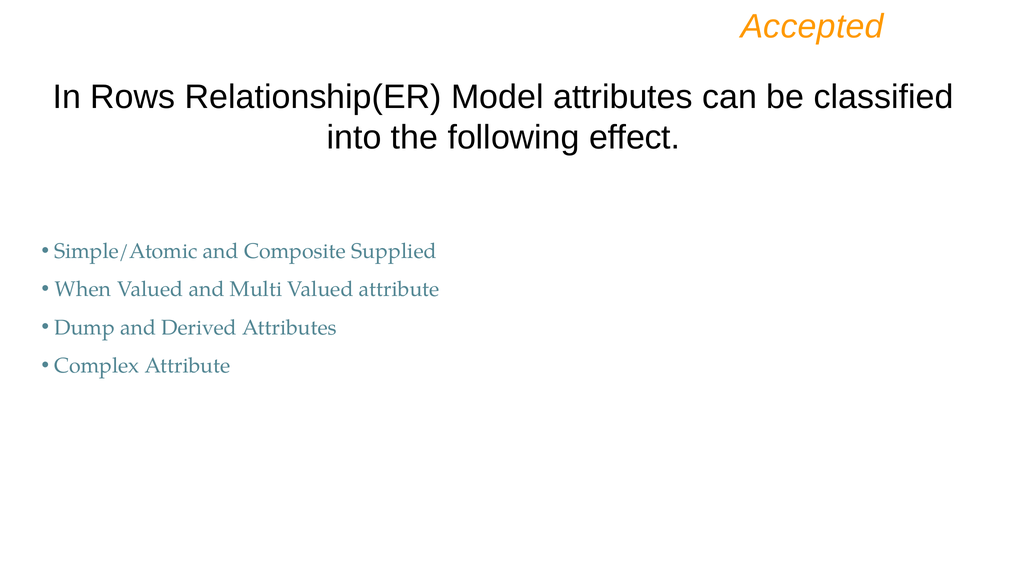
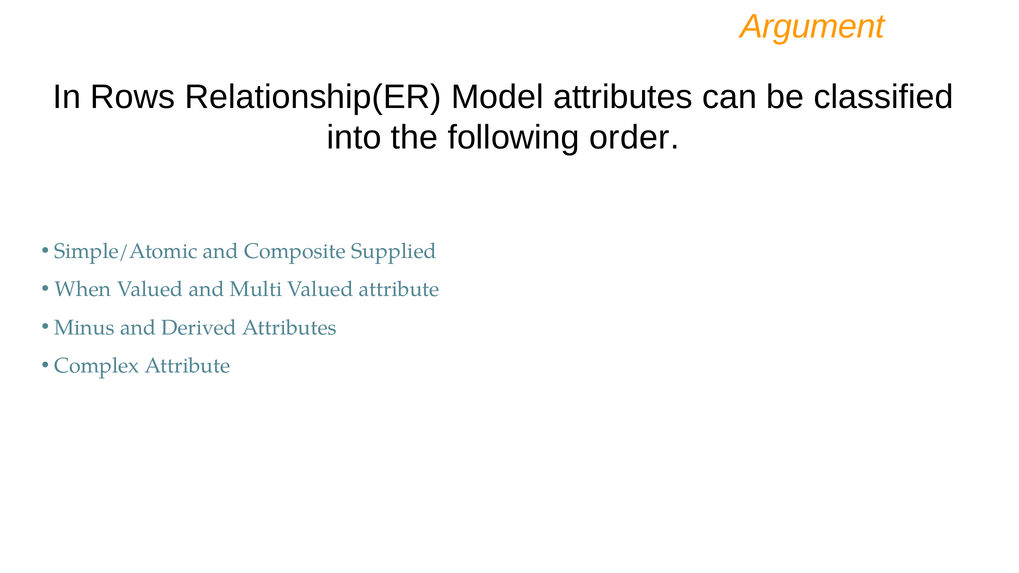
Accepted: Accepted -> Argument (812, 27)
effect: effect -> order (634, 138)
Dump: Dump -> Minus (84, 328)
